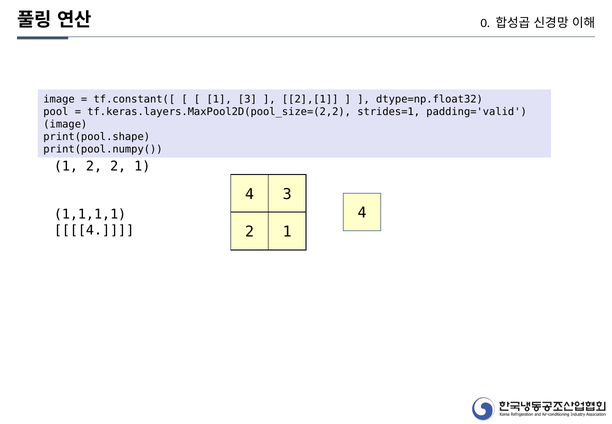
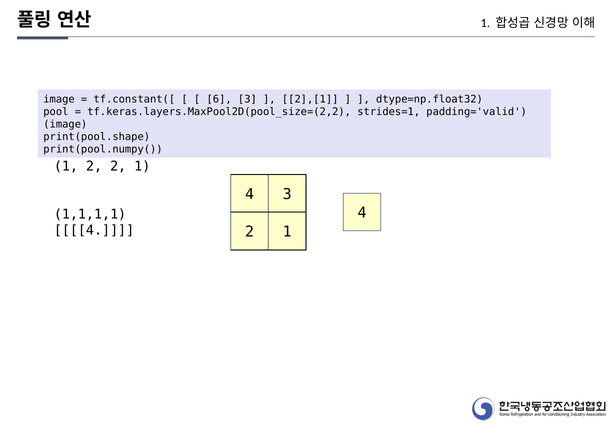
0: 0 -> 1 (485, 23)
1: 1 -> 6 (219, 99)
